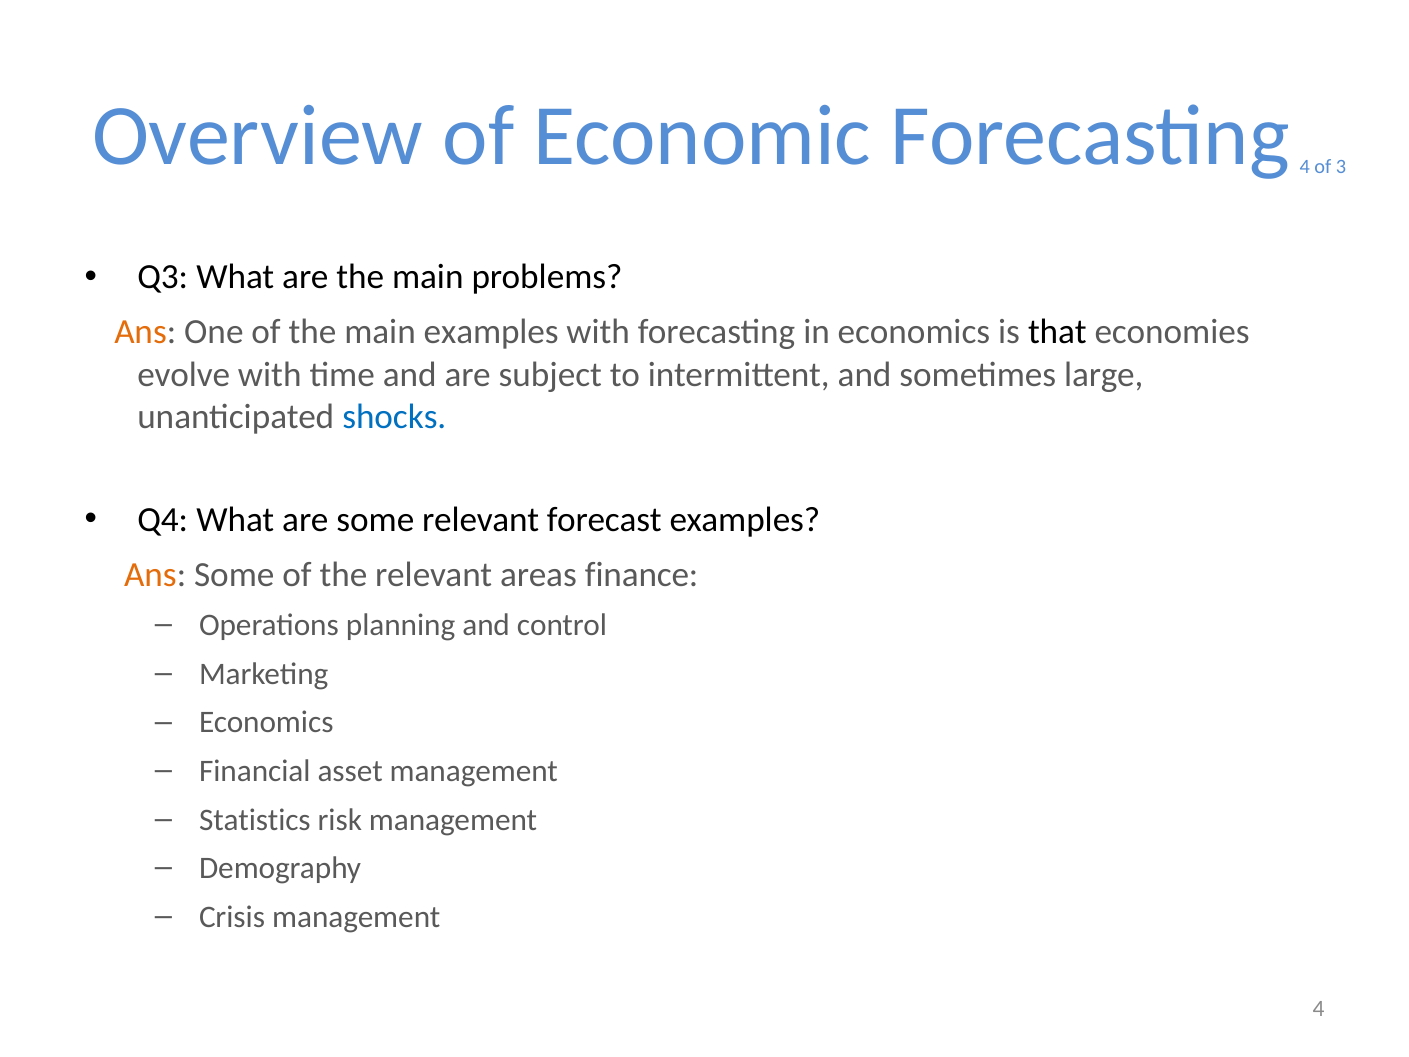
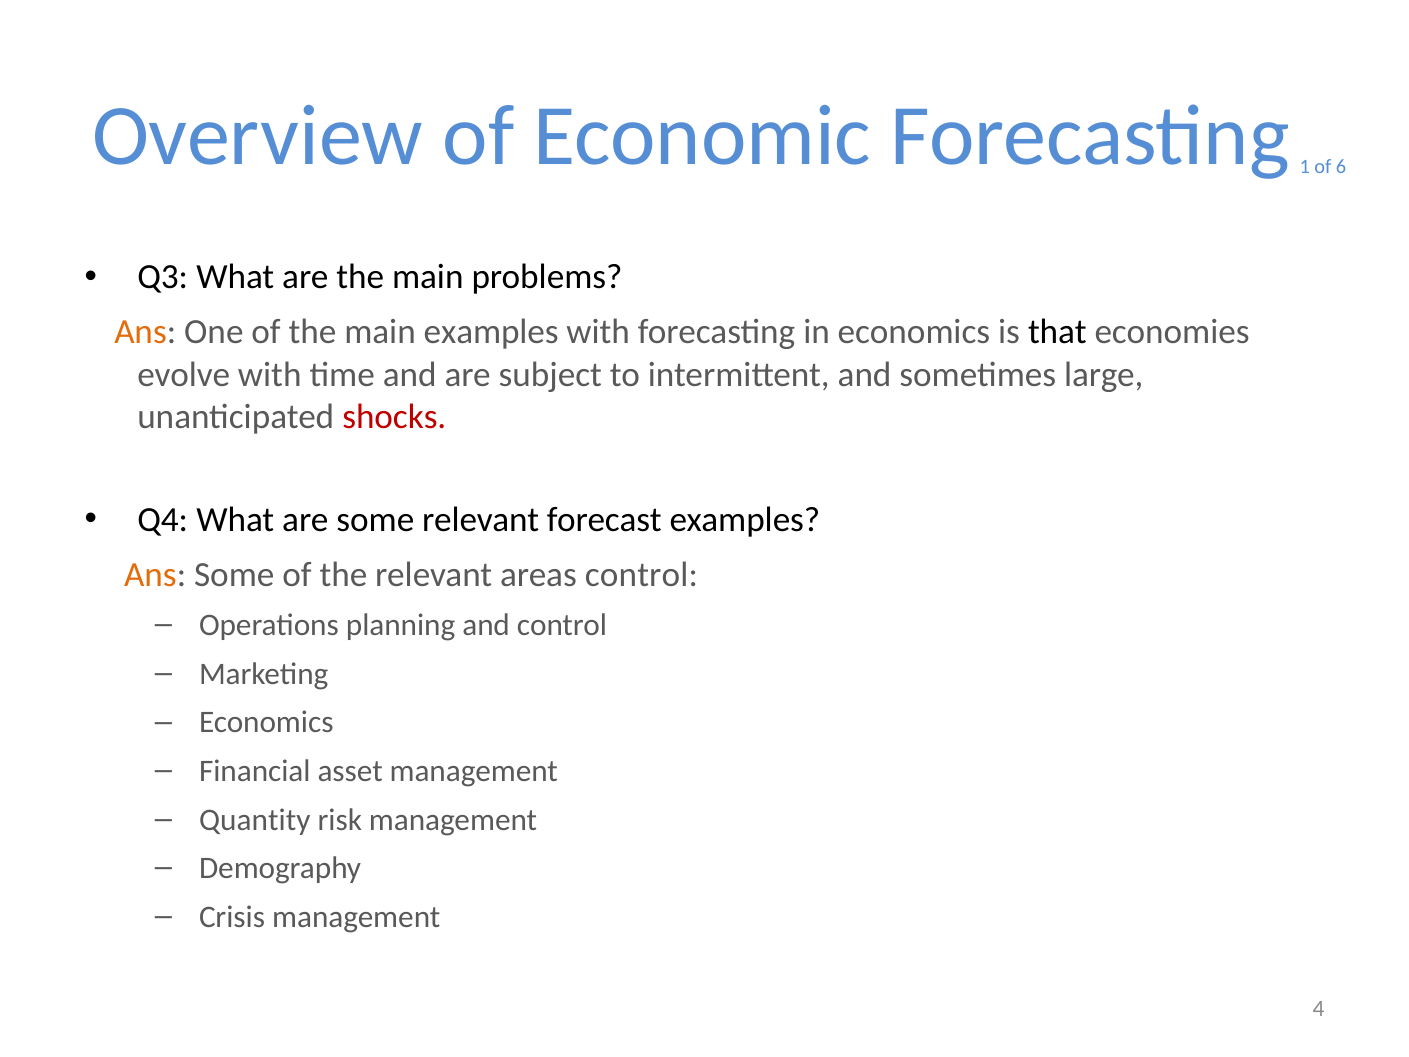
Forecasting 4: 4 -> 1 (1305, 167)
3: 3 -> 6 (1341, 167)
shocks colour: blue -> red (394, 417)
areas finance: finance -> control (641, 575)
Statistics: Statistics -> Quantity (255, 819)
